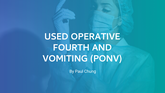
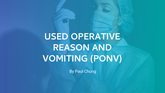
FOURTH: FOURTH -> REASON (71, 47)
